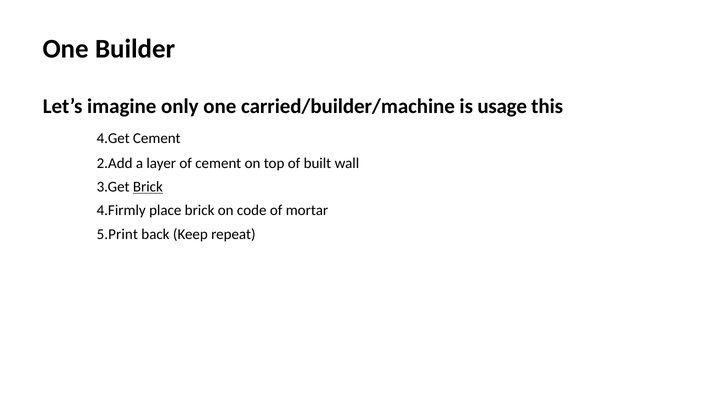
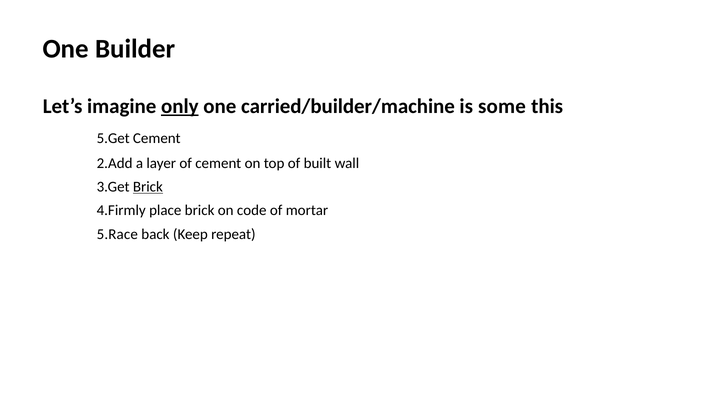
only underline: none -> present (180, 106)
usage: usage -> some (502, 106)
4.Get: 4.Get -> 5.Get (113, 138)
5.Print: 5.Print -> 5.Race (117, 234)
